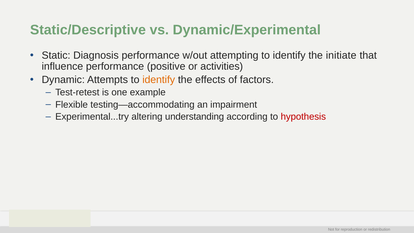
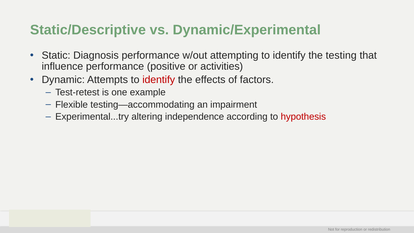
initiate: initiate -> testing (341, 55)
identify colour: orange -> red (159, 80)
understanding: understanding -> independence (195, 117)
